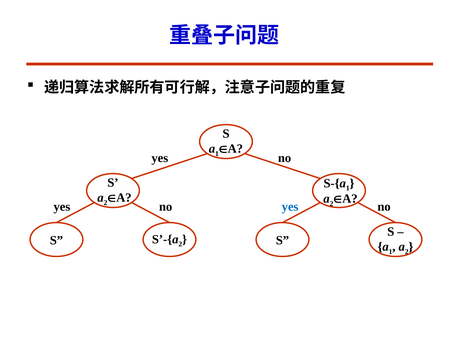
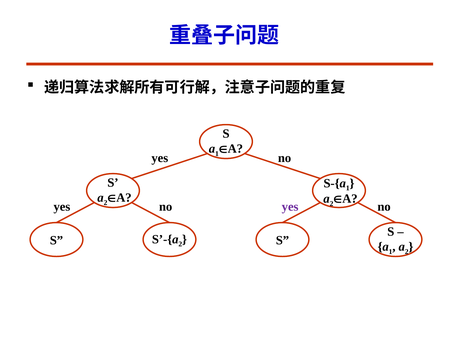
yes colour: blue -> purple (290, 207)
